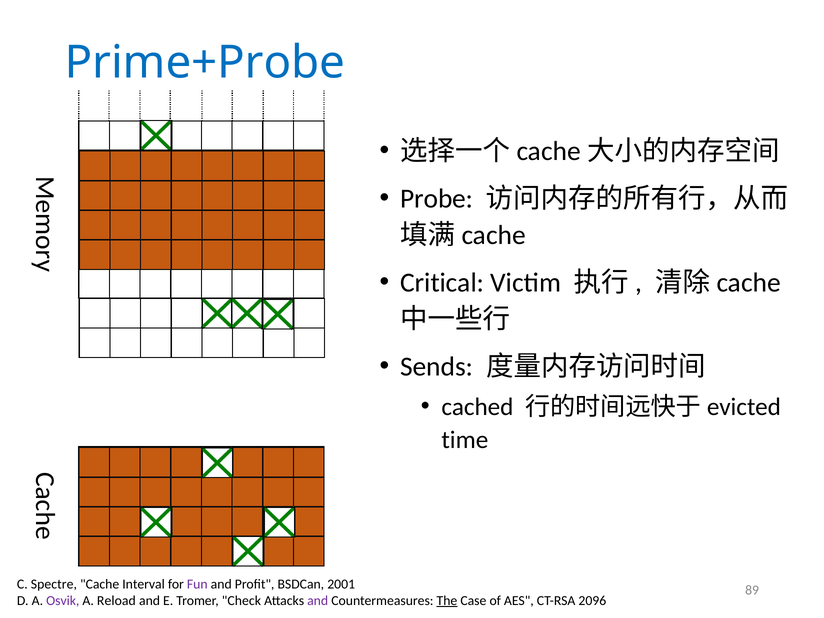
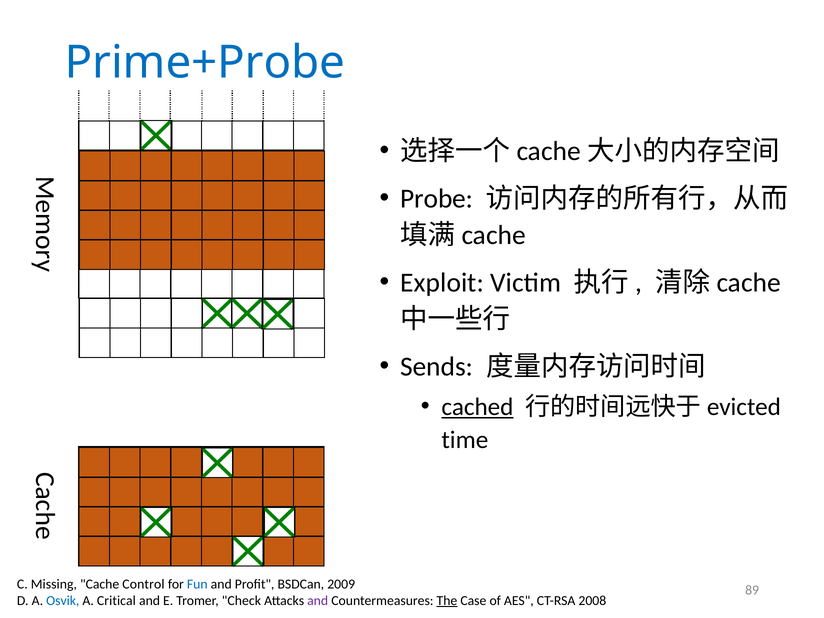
Critical: Critical -> Exploit (442, 283)
cached underline: none -> present (477, 407)
Spectre: Spectre -> Missing (54, 584)
Interval: Interval -> Control (143, 584)
Fun colour: purple -> blue (197, 584)
2001: 2001 -> 2009 (341, 584)
Osvik colour: purple -> blue (63, 601)
Reload: Reload -> Critical (116, 601)
2096: 2096 -> 2008 (592, 601)
